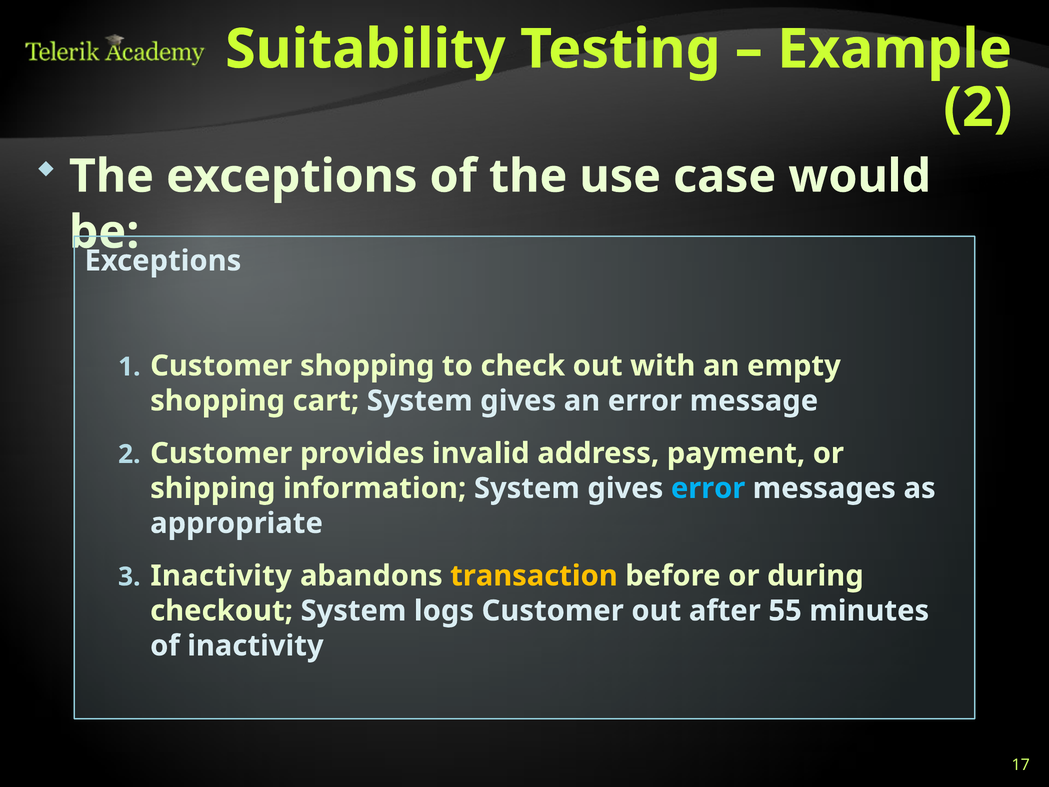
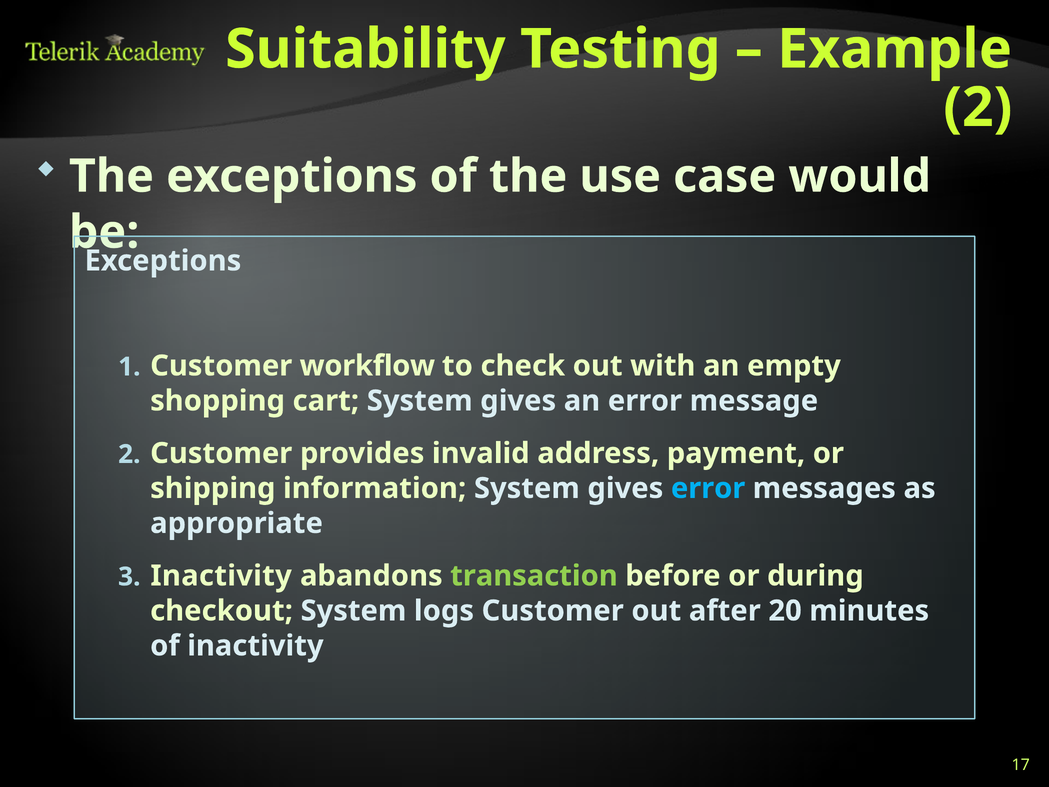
Customer shopping: shopping -> workflow (367, 366)
transaction colour: yellow -> light green (534, 576)
55: 55 -> 20 (785, 611)
